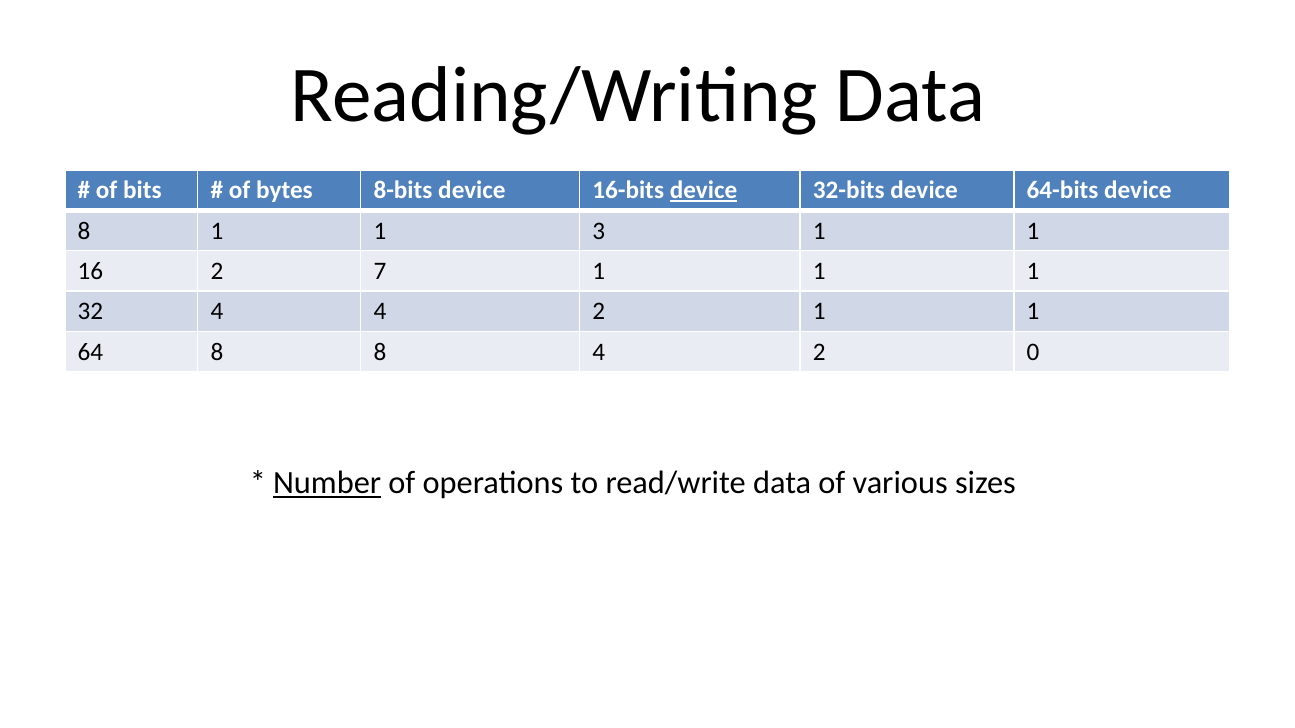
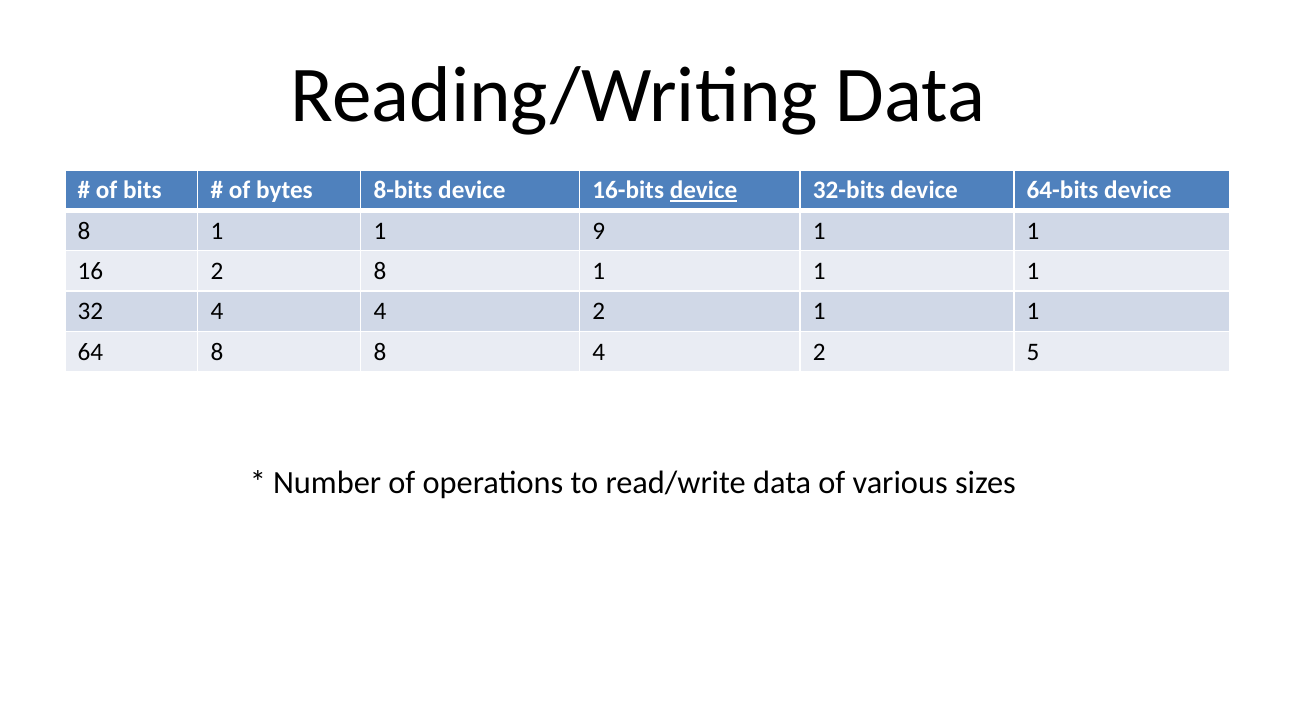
3: 3 -> 9 (599, 231)
2 7: 7 -> 8 (380, 271)
0: 0 -> 5 (1033, 352)
Number underline: present -> none (327, 484)
